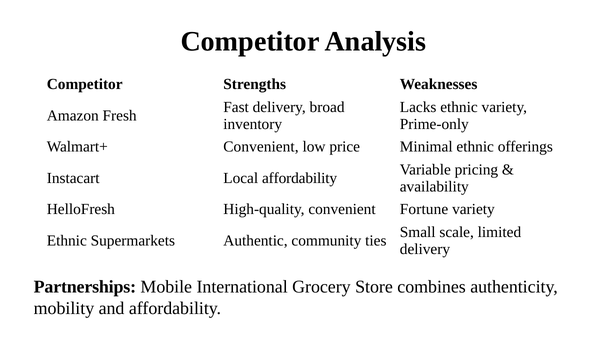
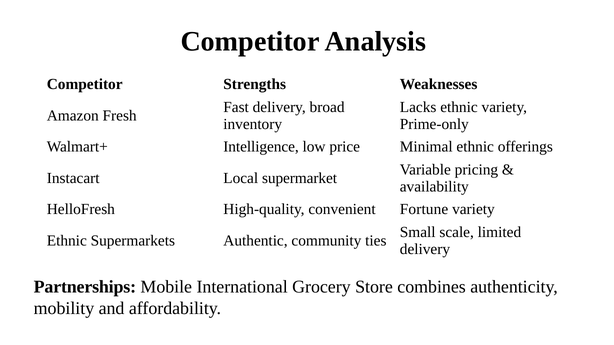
Walmart+ Convenient: Convenient -> Intelligence (261, 147)
Local affordability: affordability -> supermarket (300, 178)
